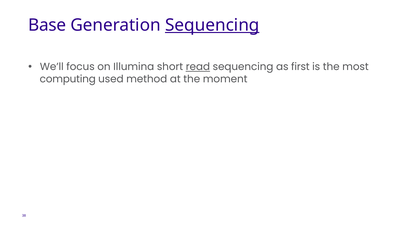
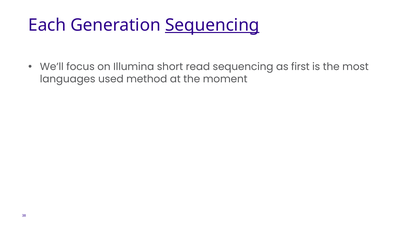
Base: Base -> Each (47, 25)
read underline: present -> none (198, 67)
computing: computing -> languages (68, 79)
